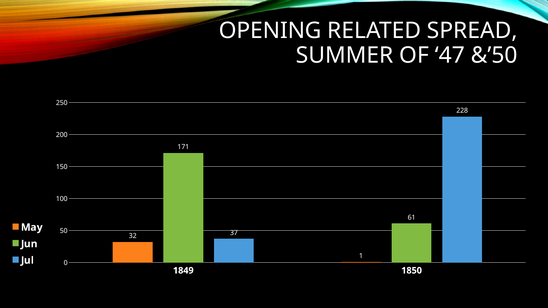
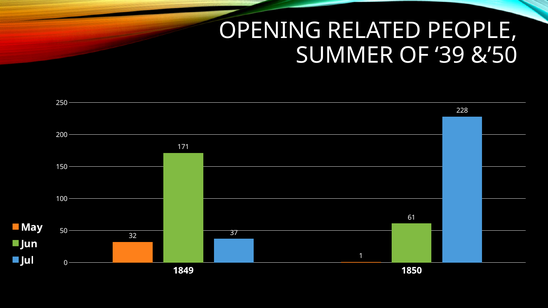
SPREAD: SPREAD -> PEOPLE (472, 31)
47: 47 -> 39 (450, 55)
